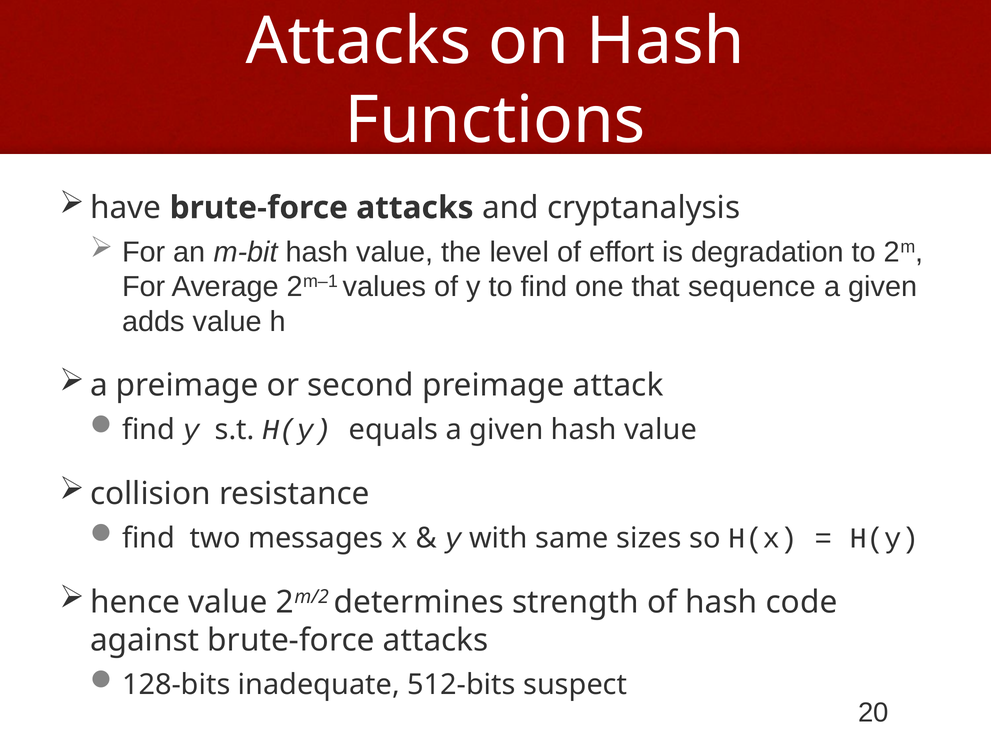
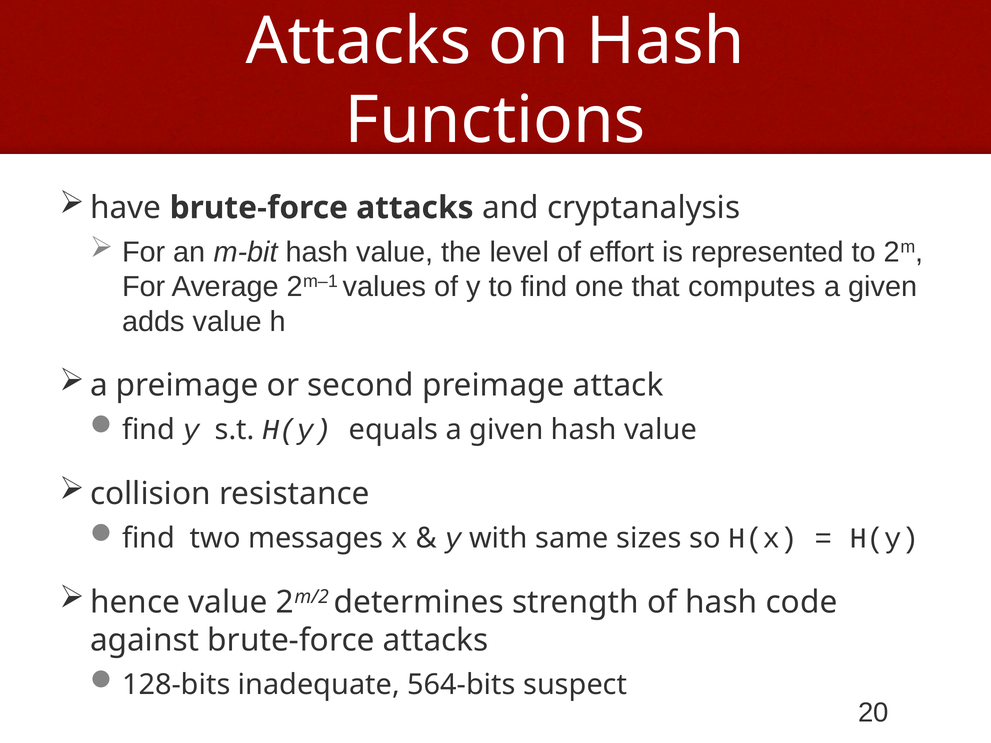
degradation: degradation -> represented (768, 252)
sequence: sequence -> computes (752, 287)
512-bits: 512-bits -> 564-bits (461, 685)
